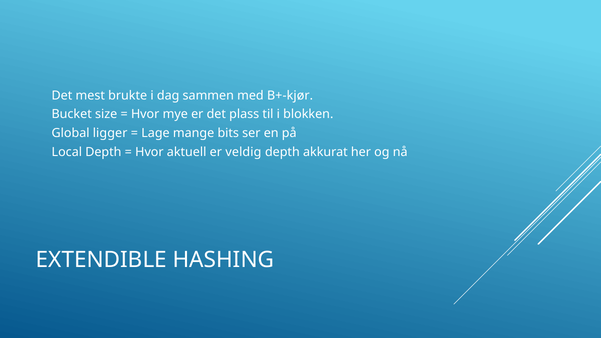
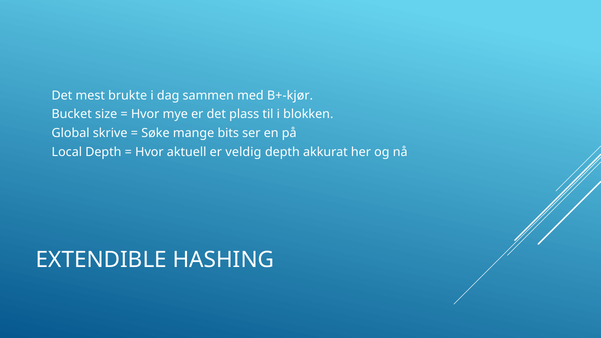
ligger: ligger -> skrive (110, 133)
Lage: Lage -> Søke (155, 133)
